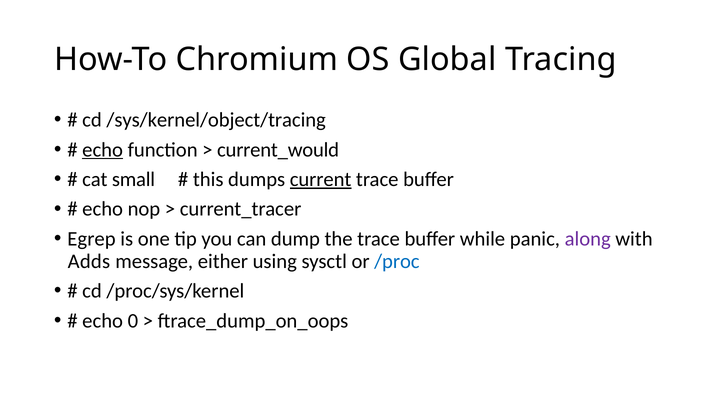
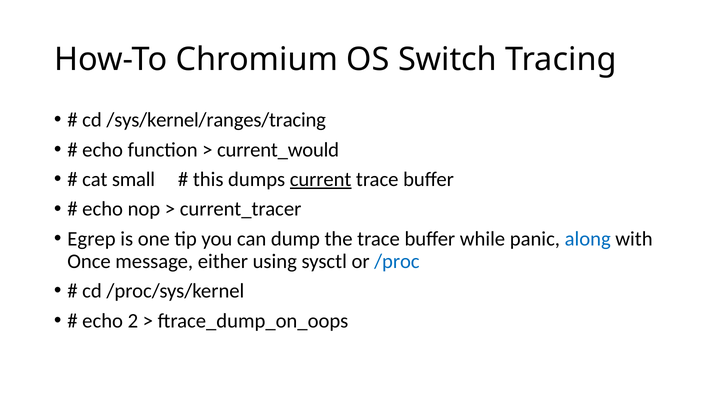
Global: Global -> Switch (447, 60)
/sys/kernel/object/tracing: /sys/kernel/object/tracing -> /sys/kernel/ranges/tracing (216, 120)
echo underline: present -> none (103, 150)
along colour: purple -> blue (588, 239)
Adds: Adds -> Once (89, 261)
0: 0 -> 2 (133, 321)
